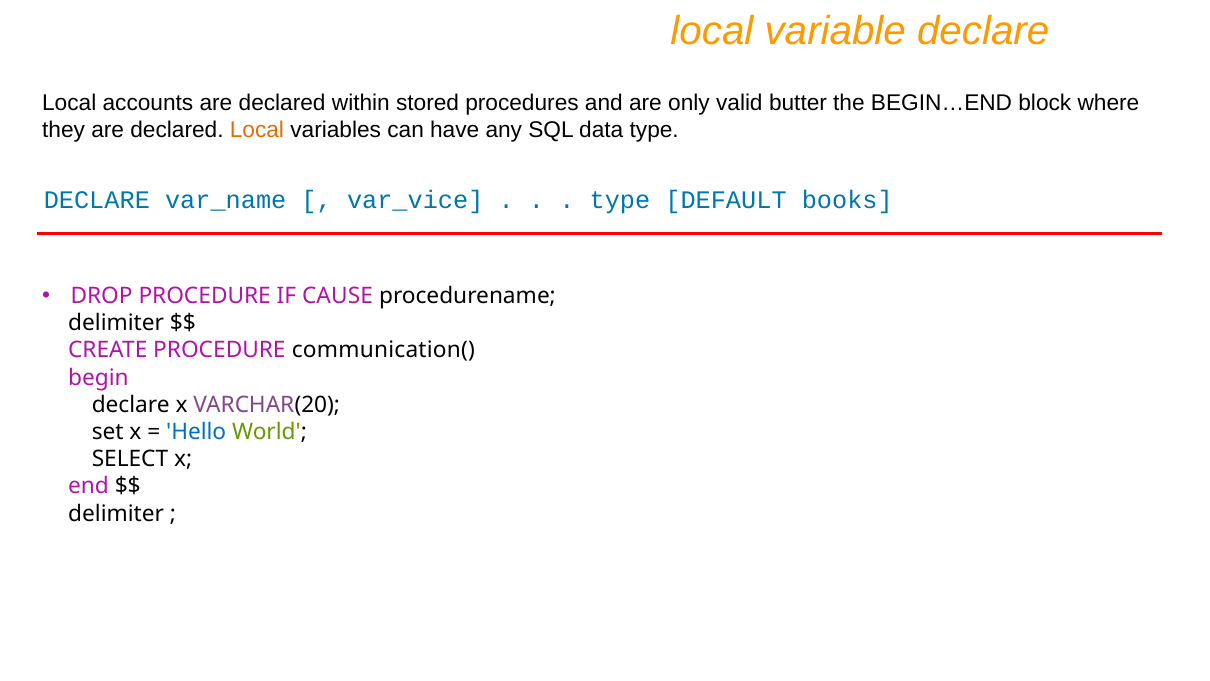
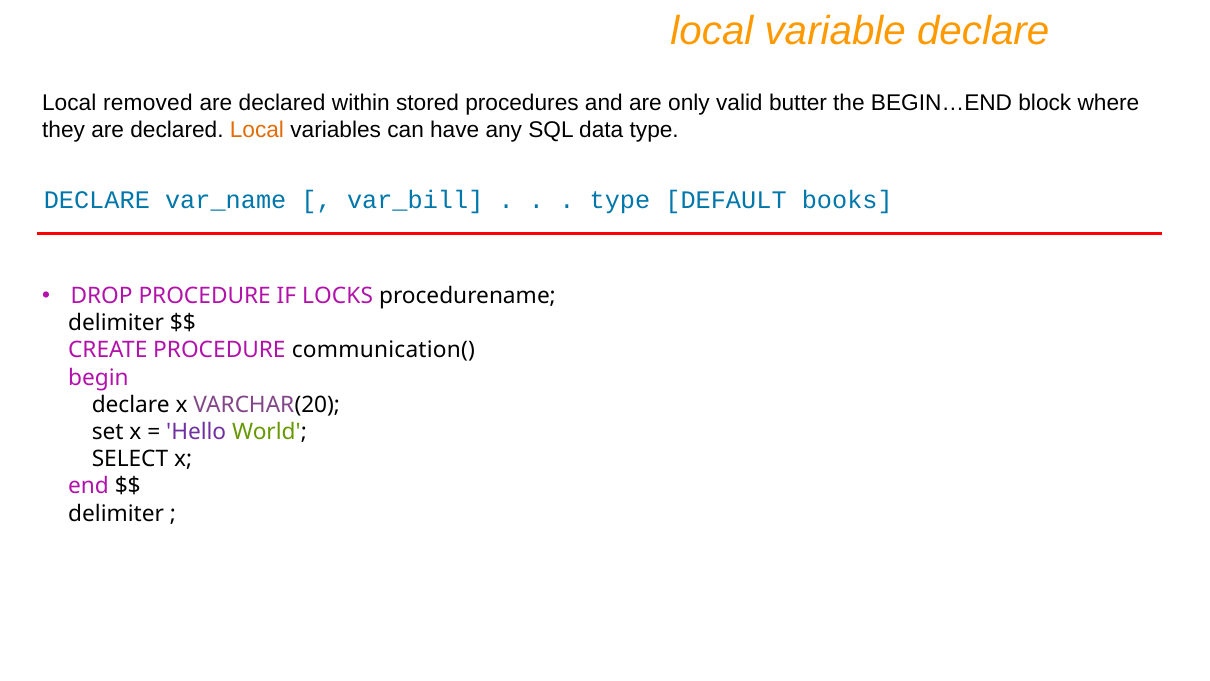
accounts: accounts -> removed (148, 103)
var_vice: var_vice -> var_bill (415, 200)
CAUSE: CAUSE -> LOCKS (337, 296)
Hello colour: blue -> purple (196, 432)
